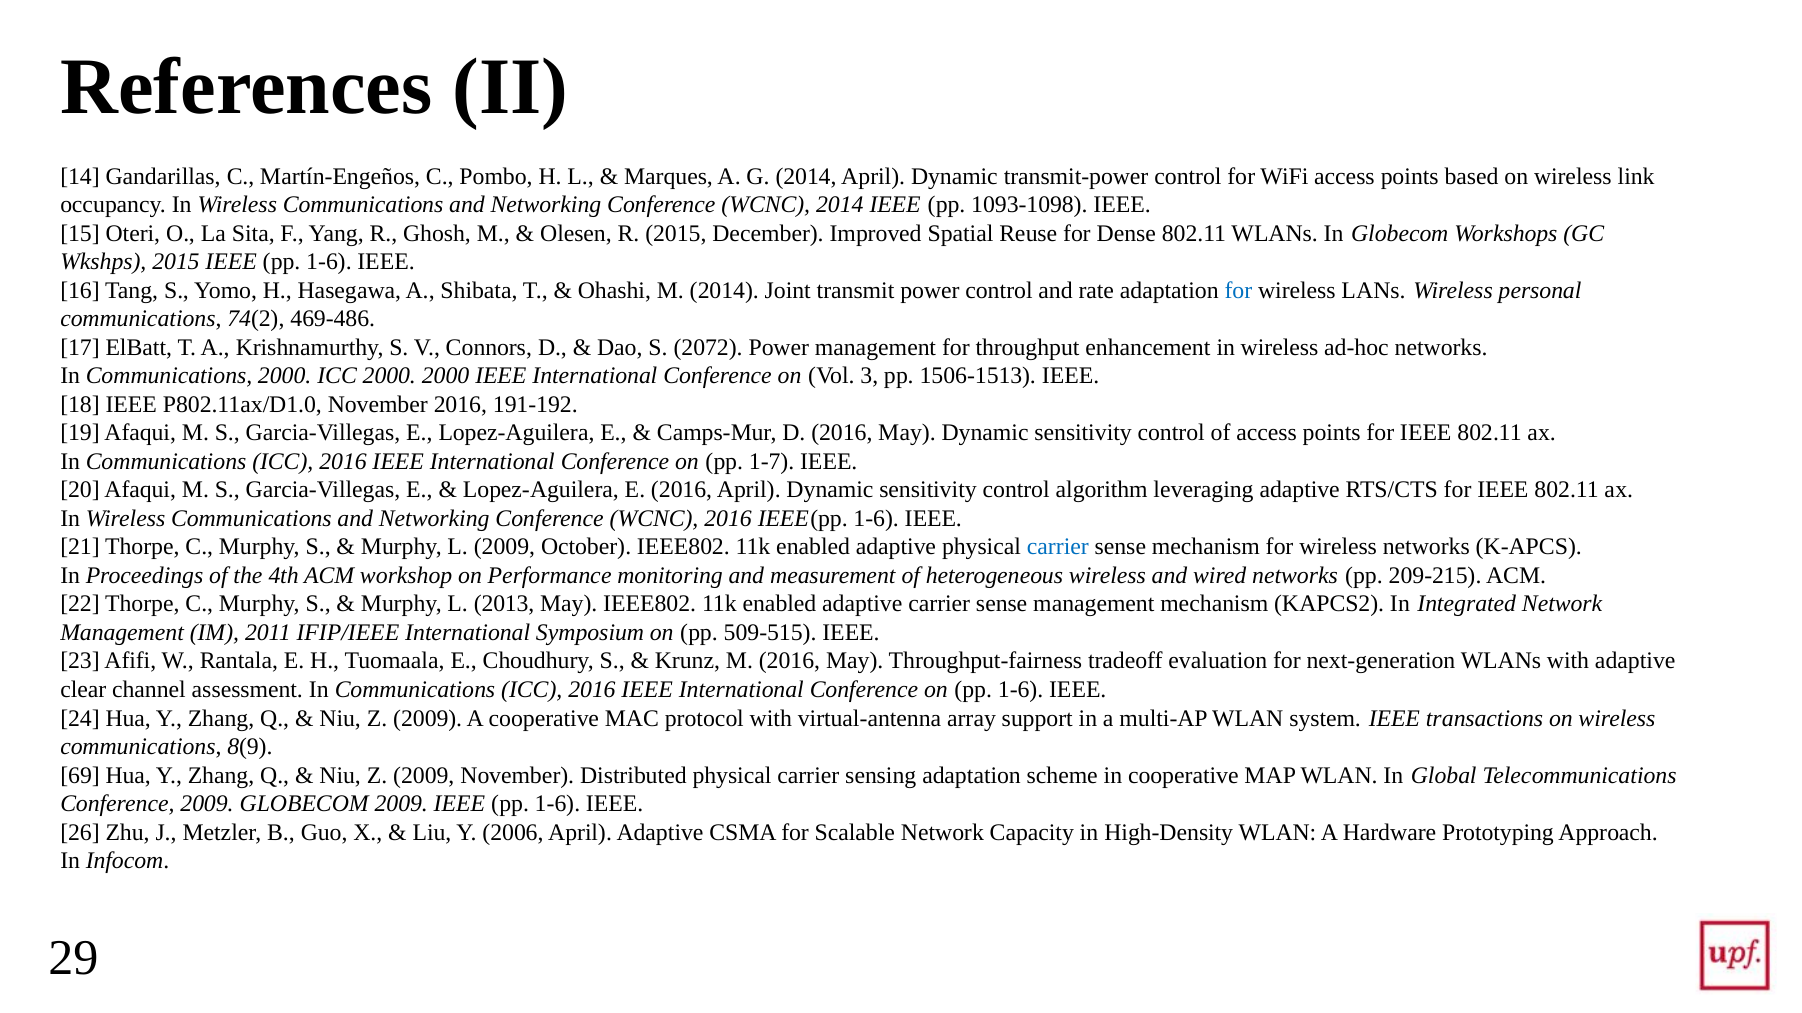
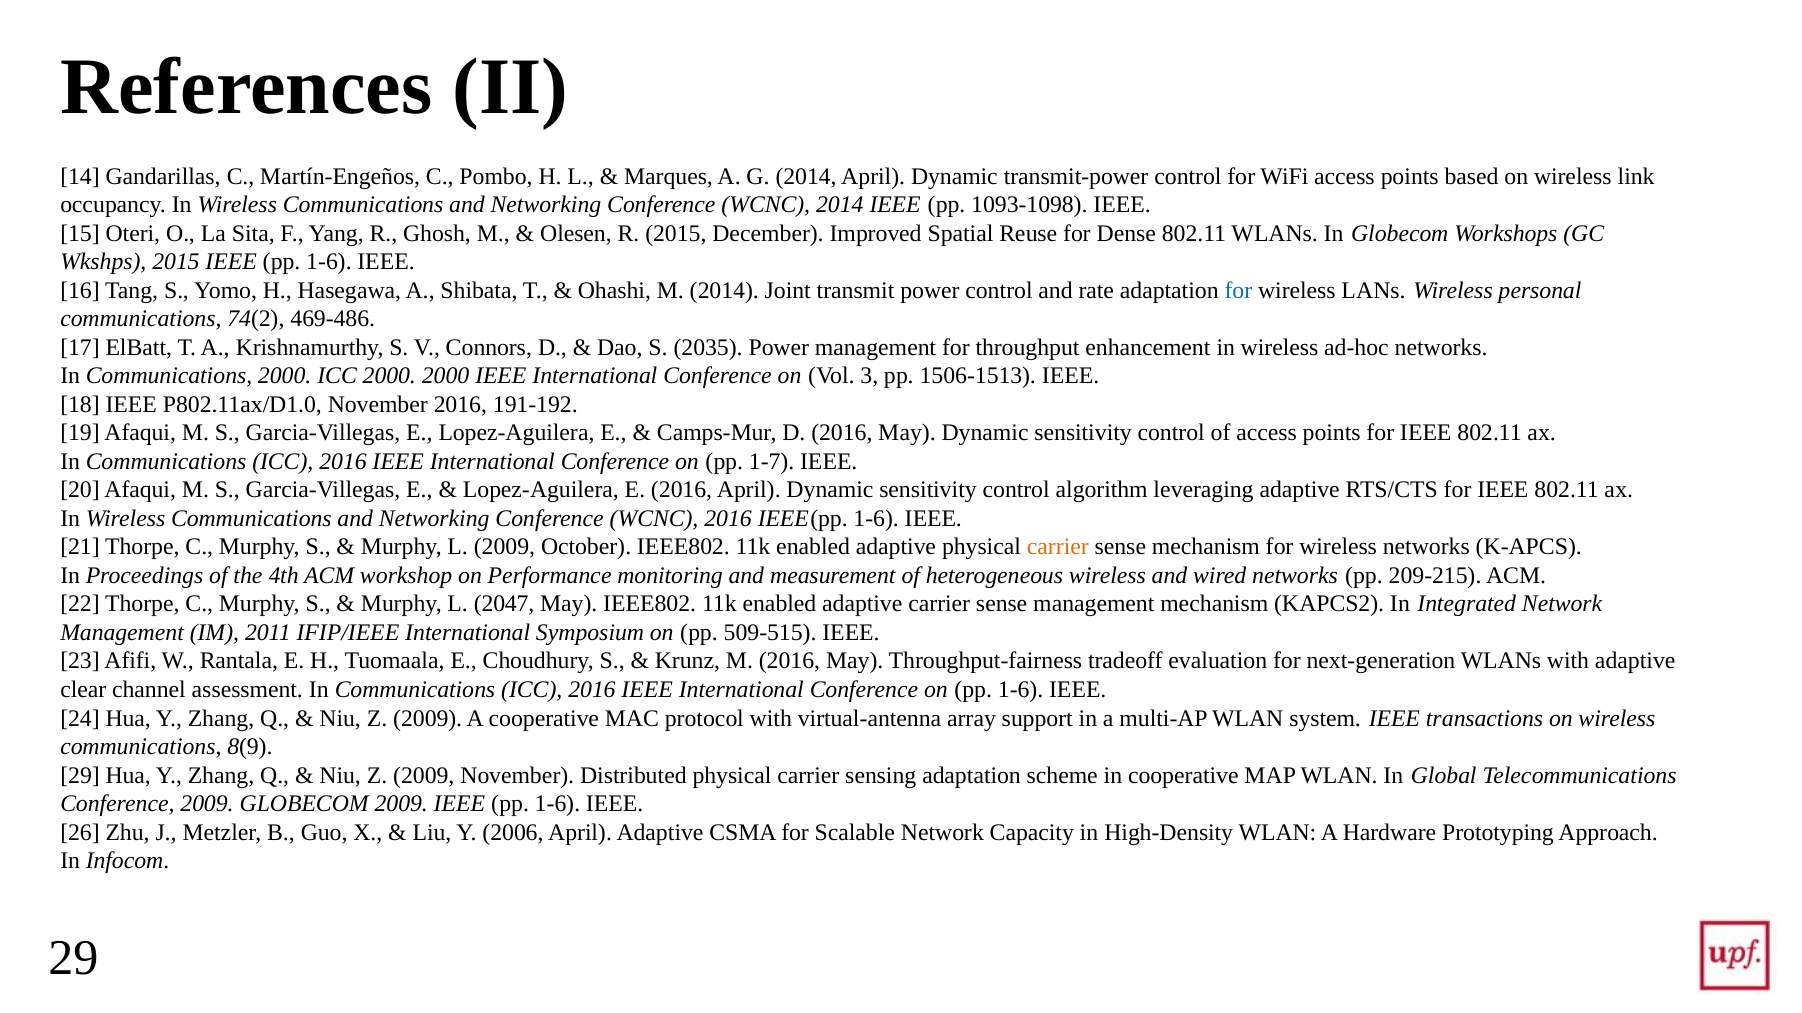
2072: 2072 -> 2035 (708, 348)
carrier colour: blue -> orange (1058, 548)
2013: 2013 -> 2047 (504, 605)
69: 69 -> 29 (80, 776)
